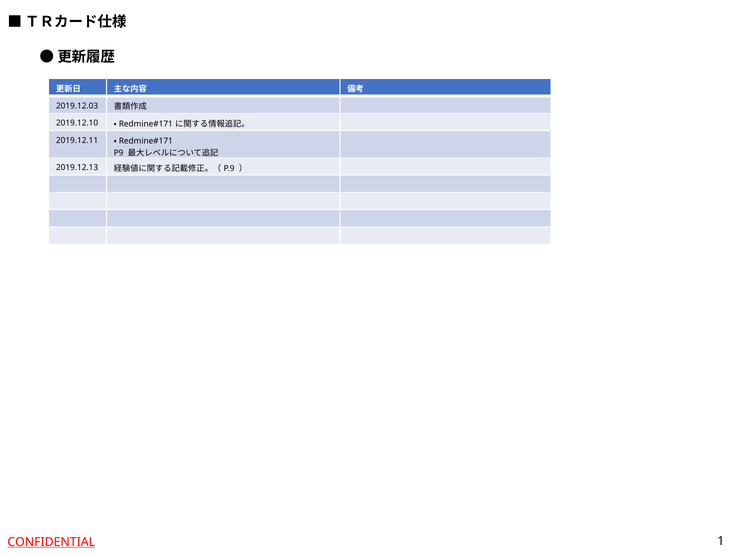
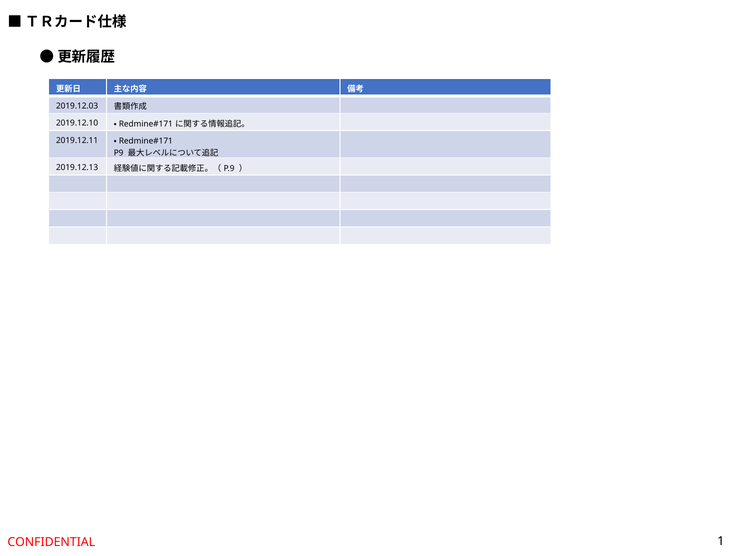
CONFIDENTIAL underline: present -> none (51, 542)
